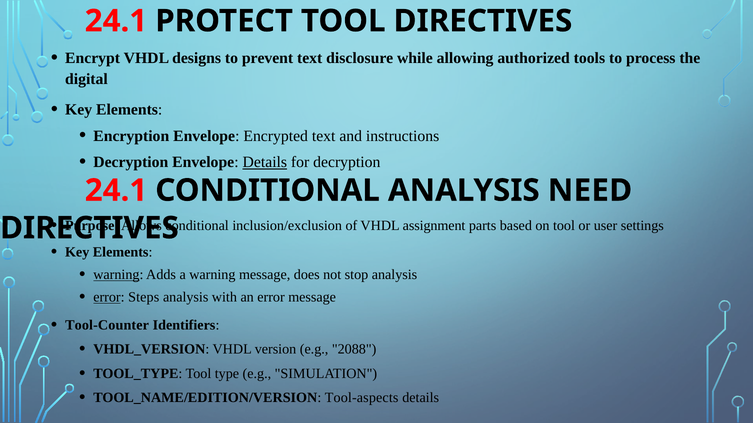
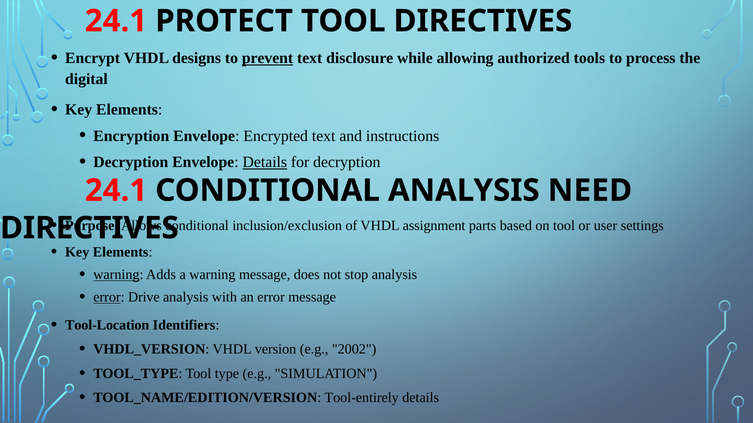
prevent underline: none -> present (268, 58)
Steps: Steps -> Drive (144, 297)
Tool-Counter: Tool-Counter -> Tool-Location (107, 325)
2088: 2088 -> 2002 (354, 350)
Tool-aspects: Tool-aspects -> Tool-entirely (362, 398)
